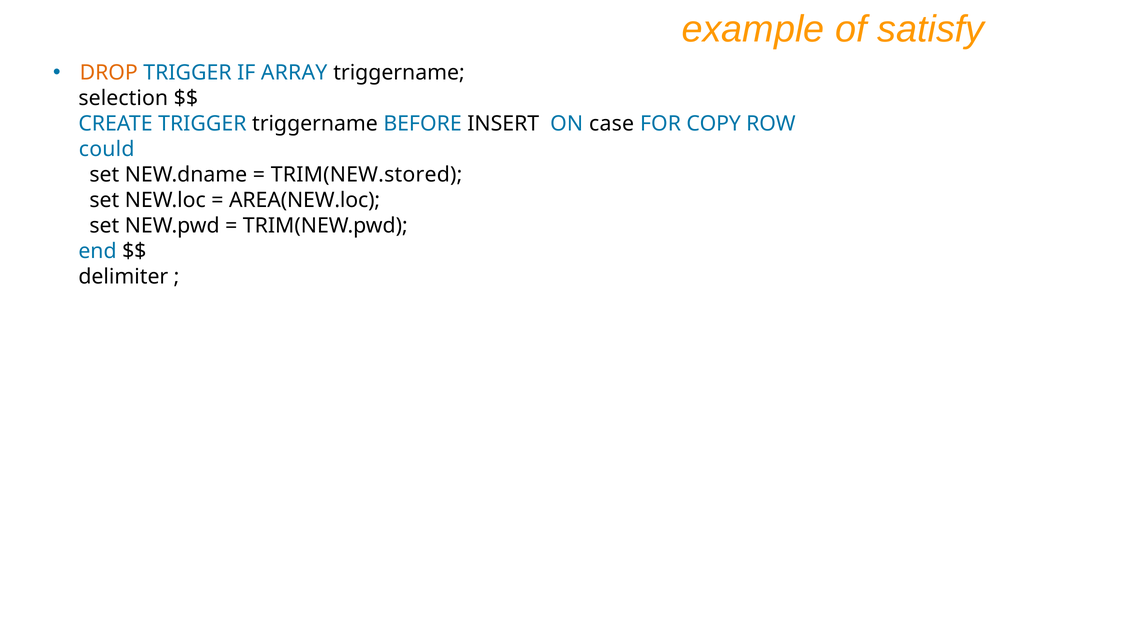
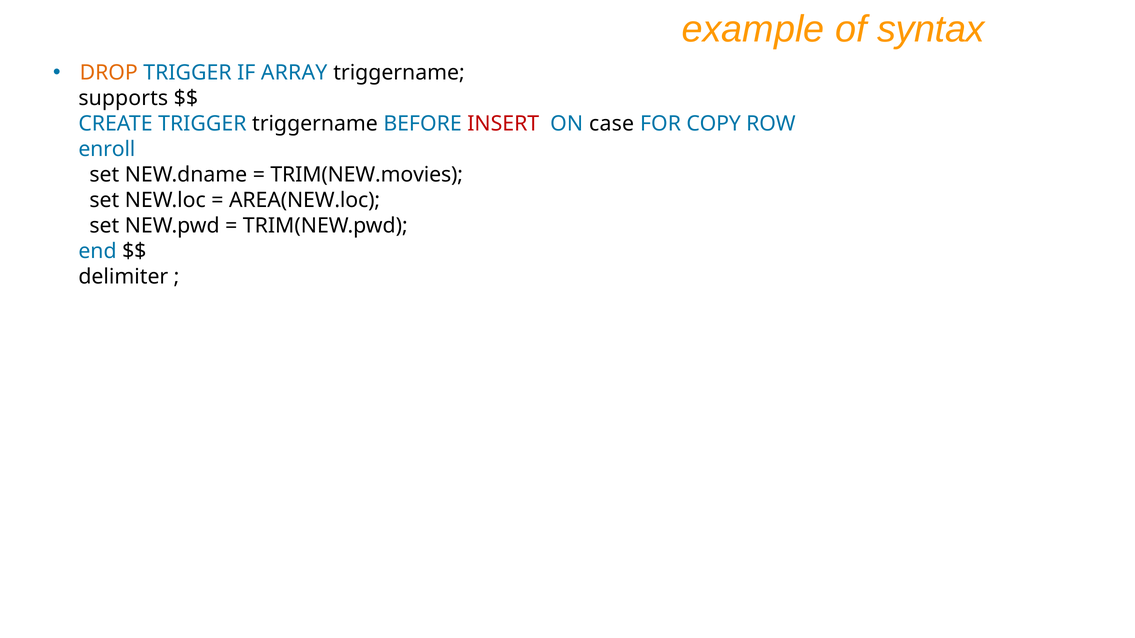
satisfy: satisfy -> syntax (931, 30)
selection: selection -> supports (123, 98)
INSERT colour: black -> red (503, 124)
could: could -> enroll (107, 149)
TRIM(NEW.stored: TRIM(NEW.stored -> TRIM(NEW.movies (367, 175)
